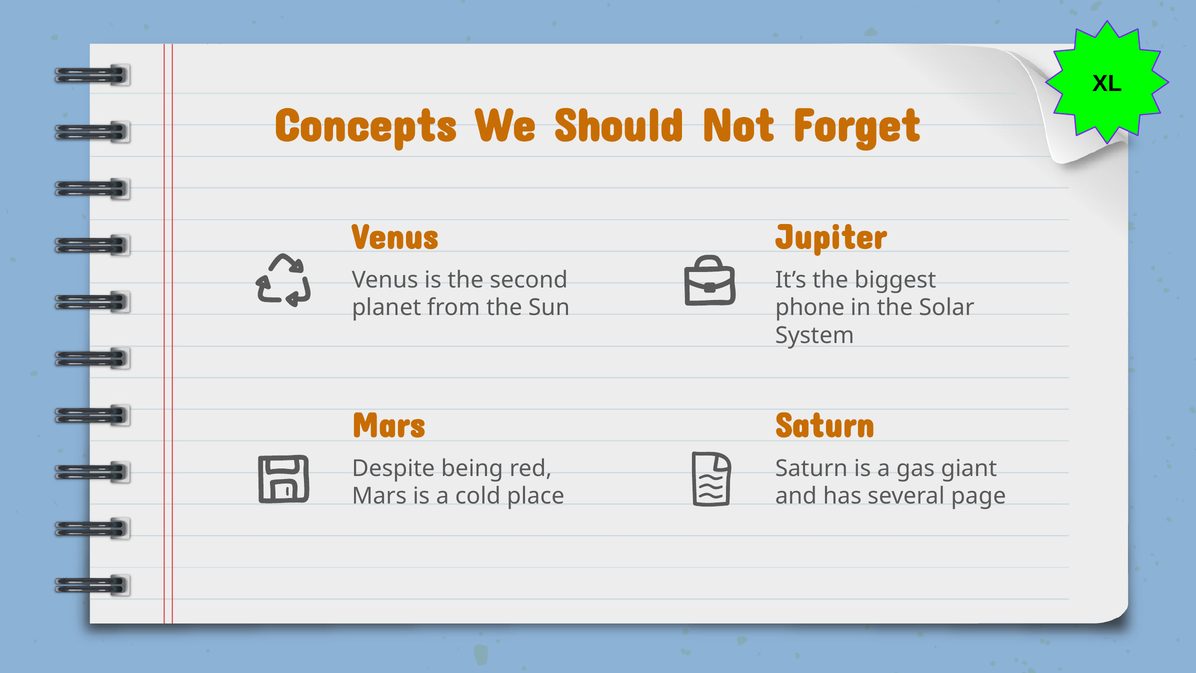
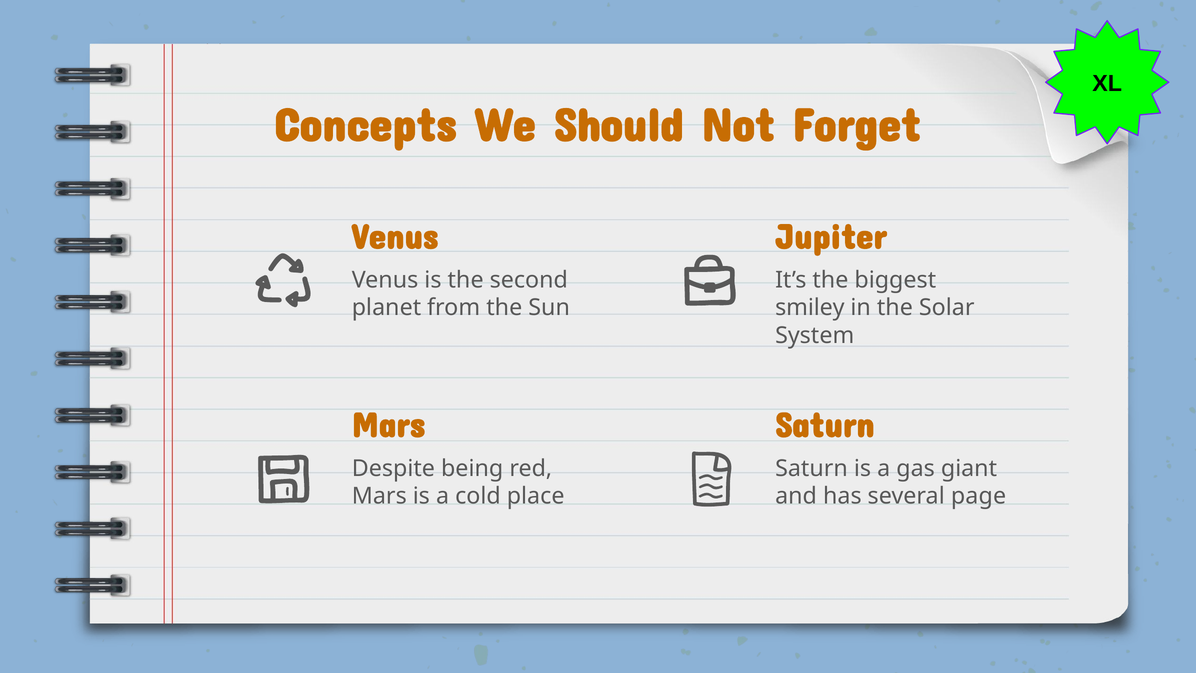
phone: phone -> smiley (810, 308)
